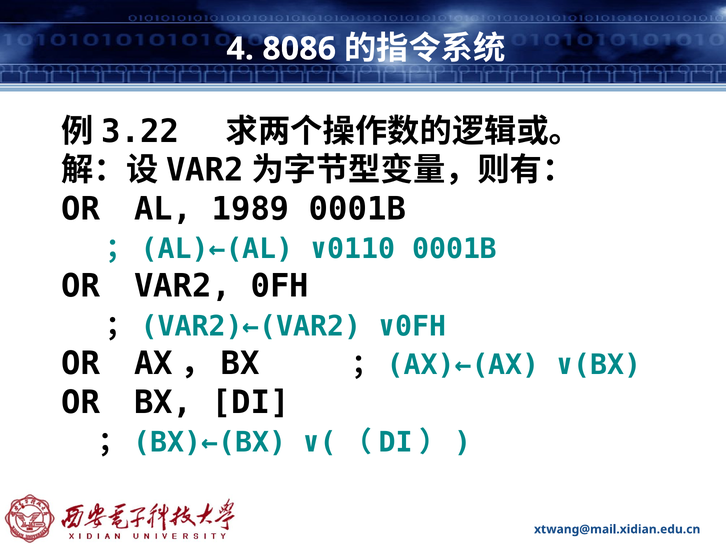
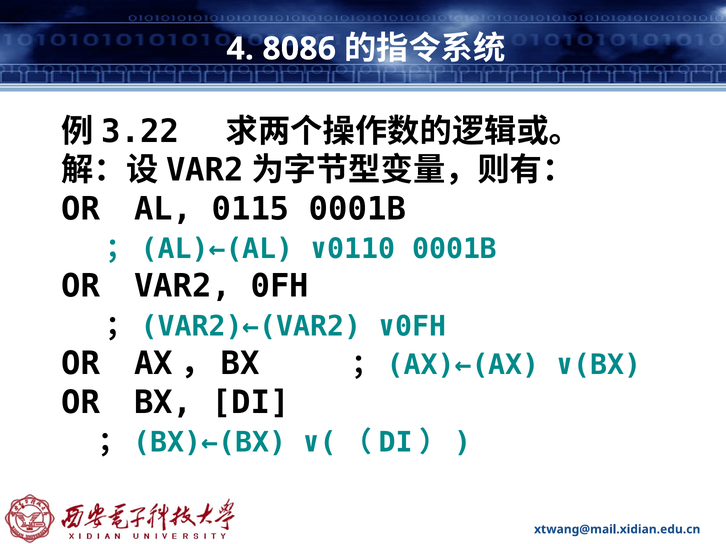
1989: 1989 -> 0115 (251, 209)
